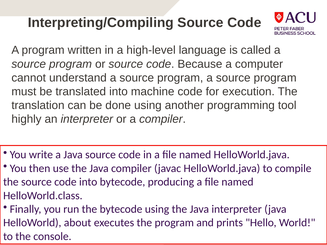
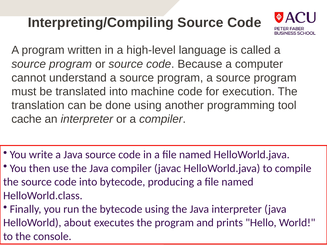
highly: highly -> cache (26, 119)
